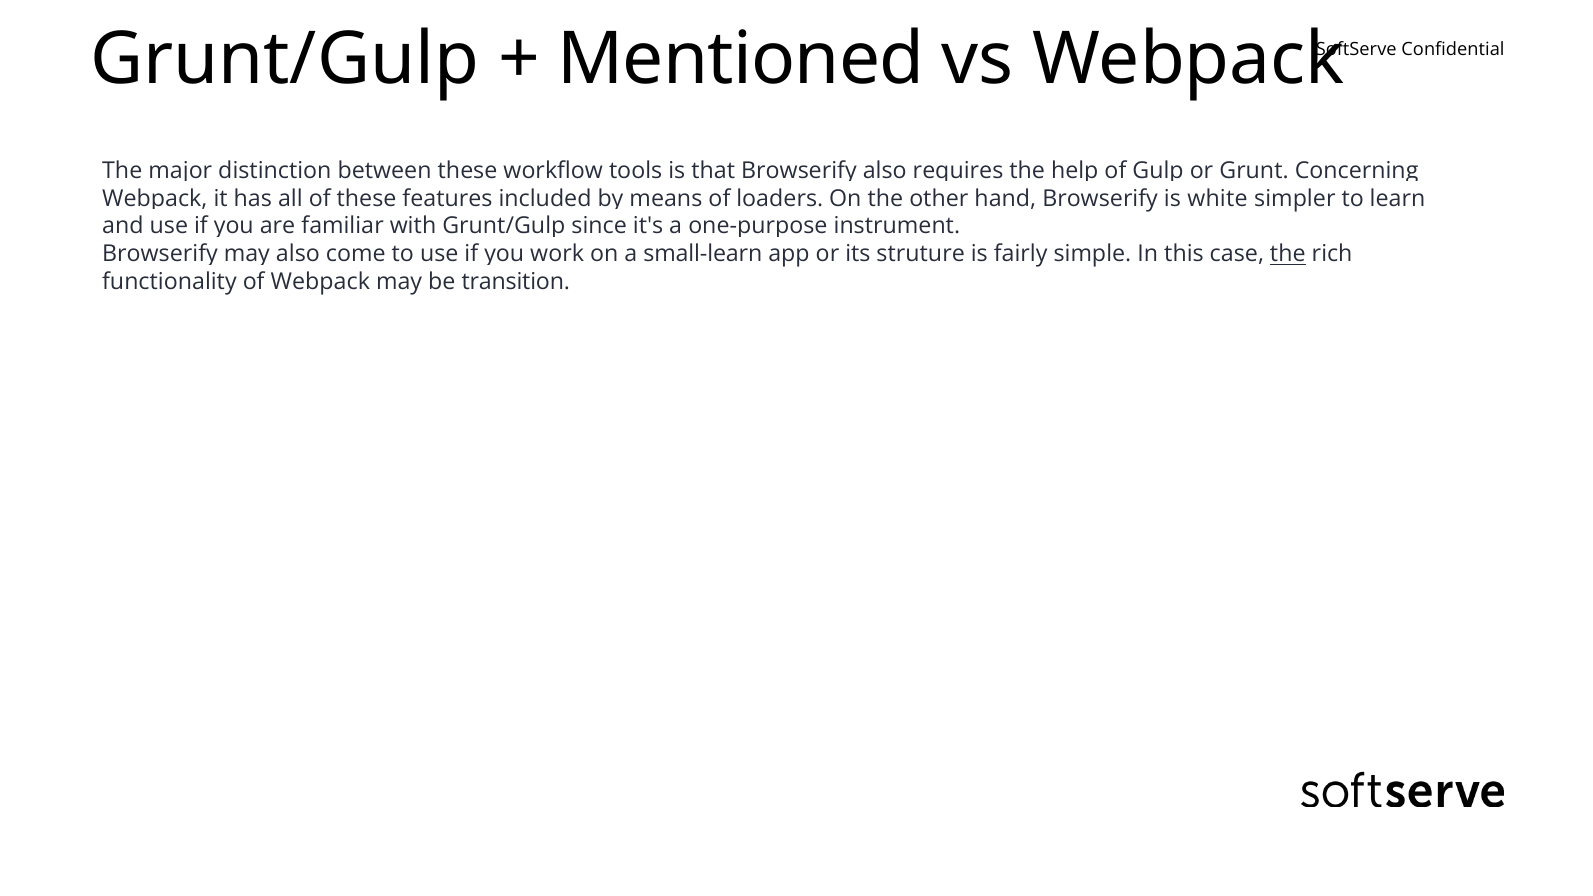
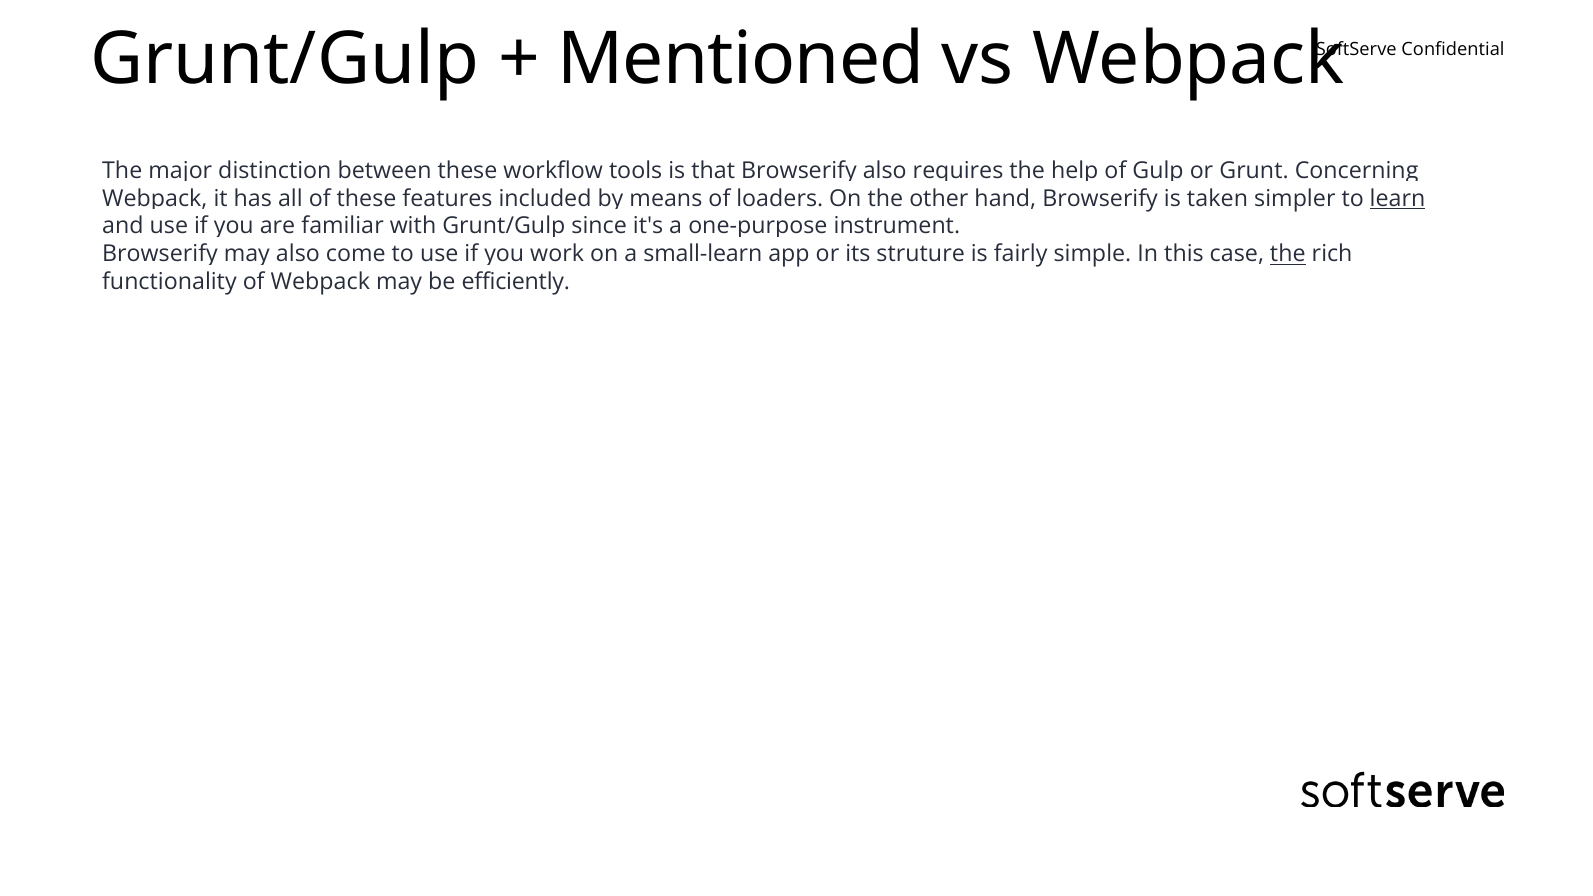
white: white -> taken (1218, 198)
learn underline: none -> present (1398, 198)
transition: transition -> efficiently (516, 282)
